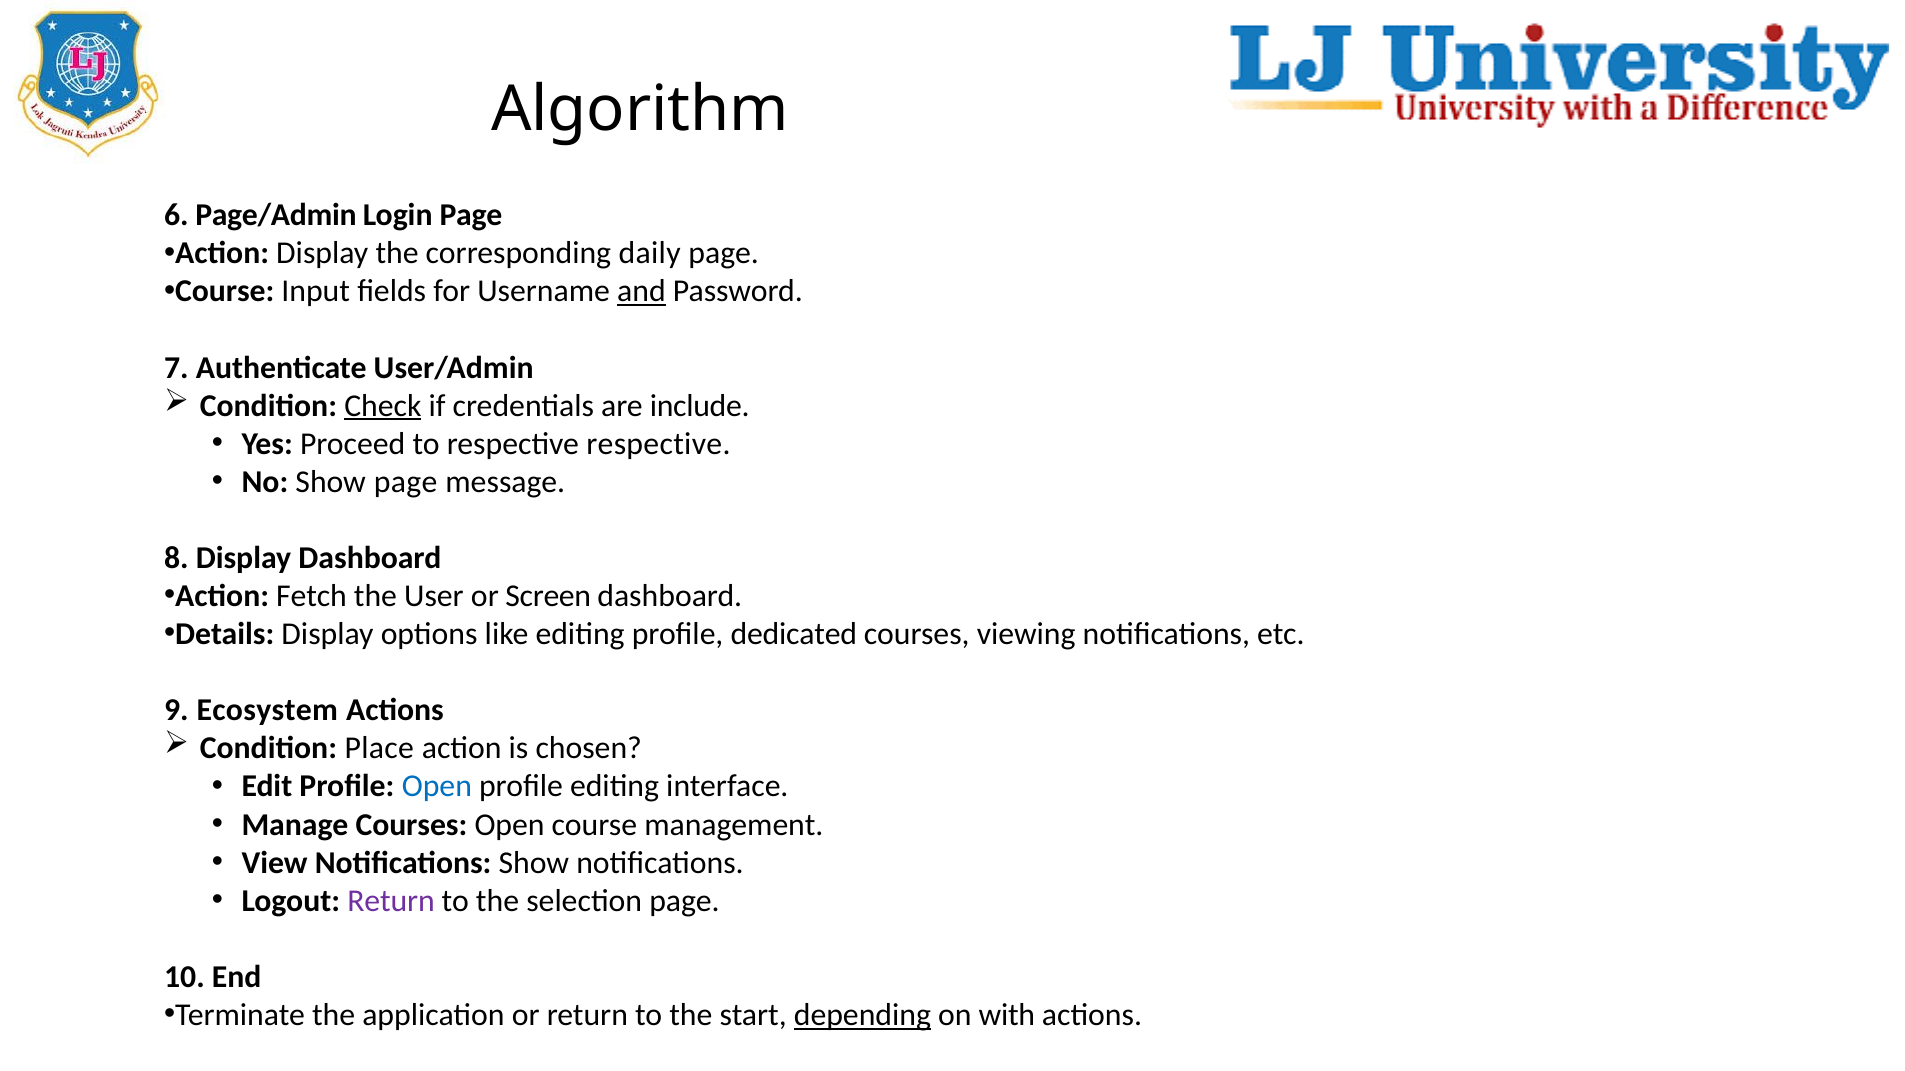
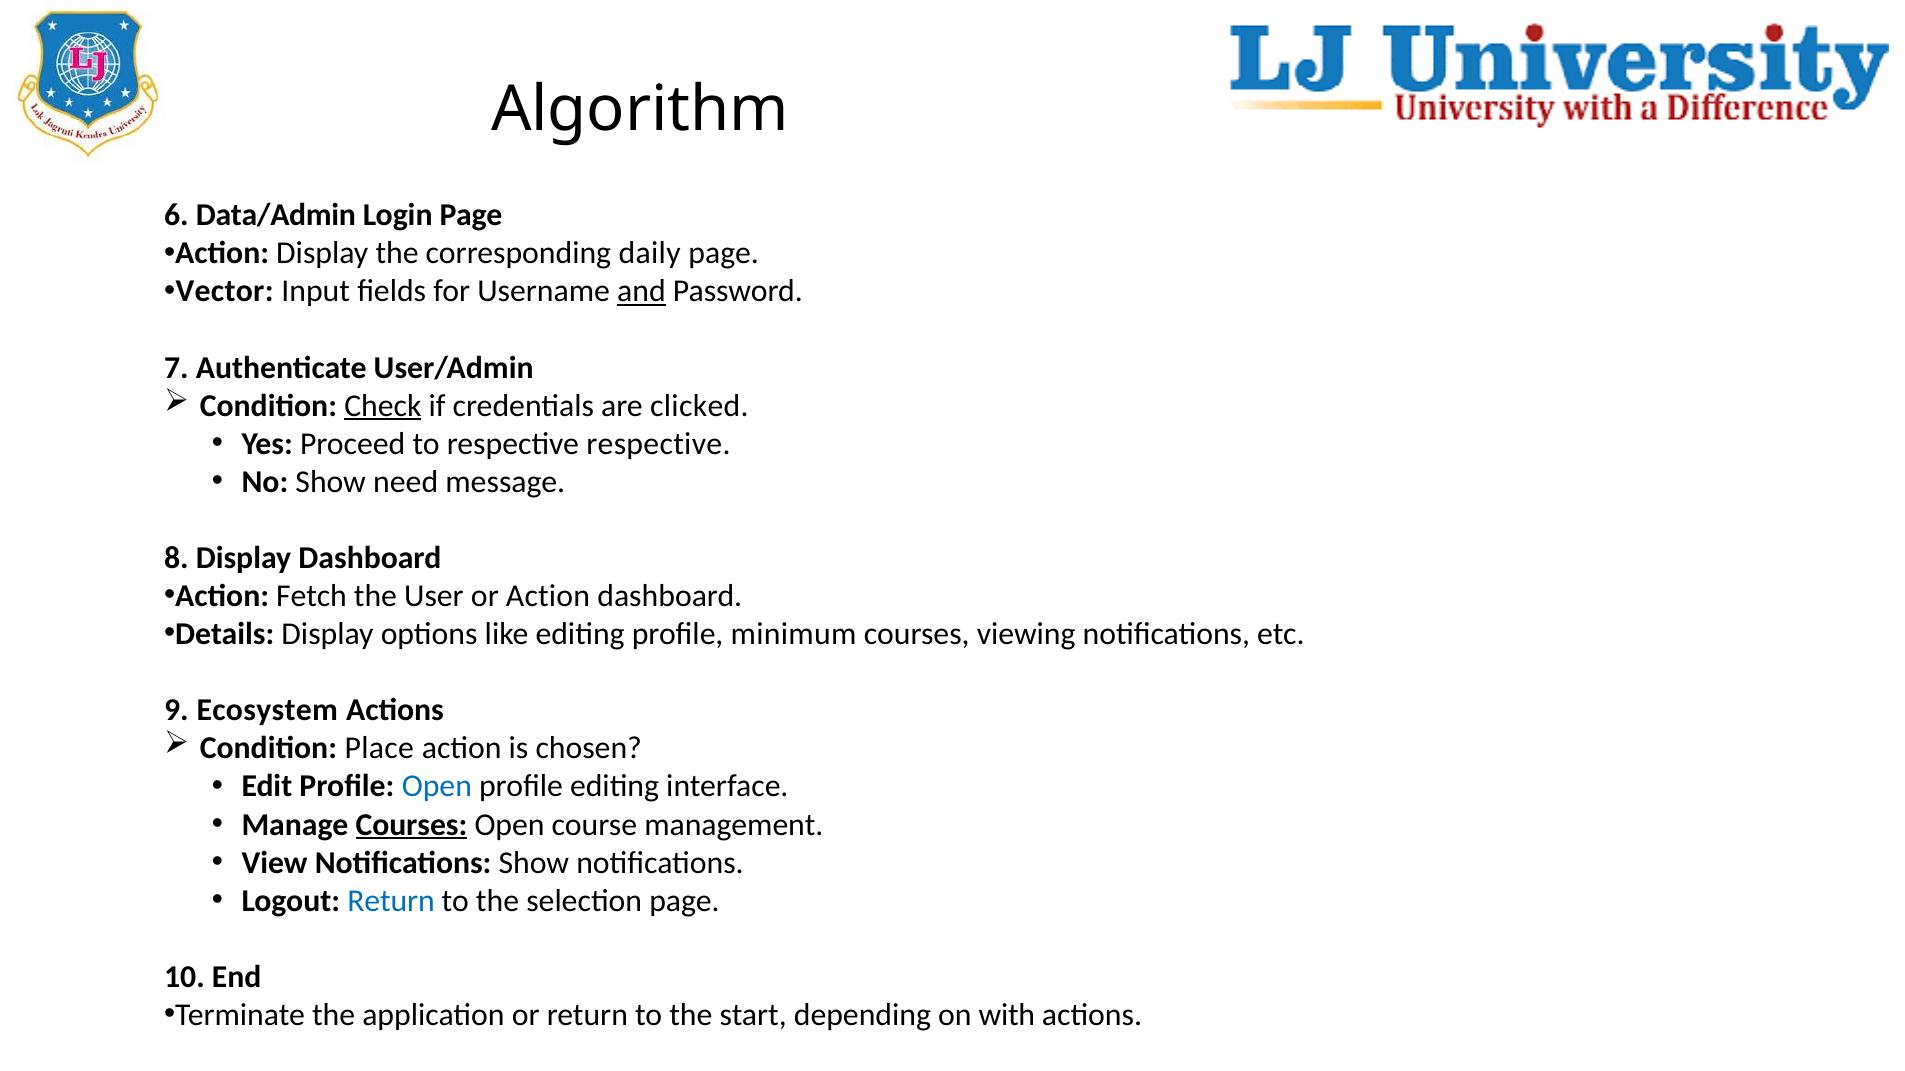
Page/Admin: Page/Admin -> Data/Admin (276, 215)
Course: Course -> Vector (225, 292)
include: include -> clicked (699, 406)
Show page: page -> need (406, 482)
or Screen: Screen -> Action (548, 596)
dedicated: dedicated -> minimum (794, 635)
Courses underline: none -> present (411, 825)
Return colour: purple -> blue (391, 901)
depending underline: present -> none (862, 1016)
